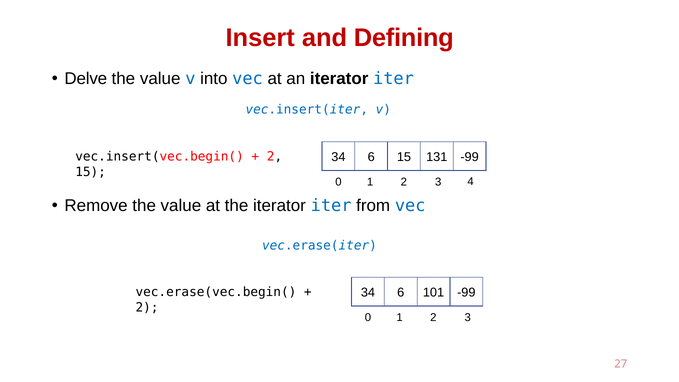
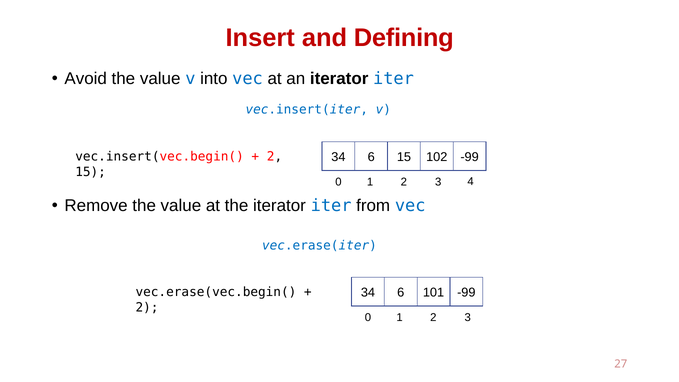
Delve: Delve -> Avoid (86, 79)
131: 131 -> 102 (437, 157)
